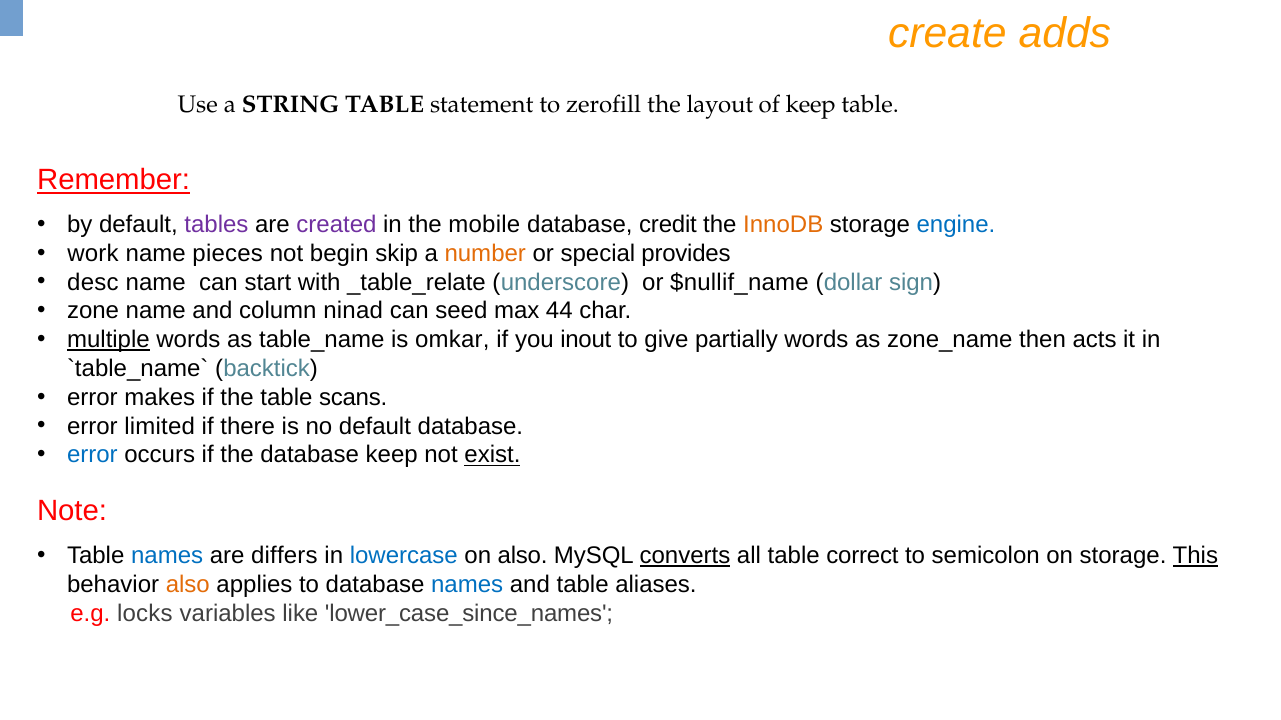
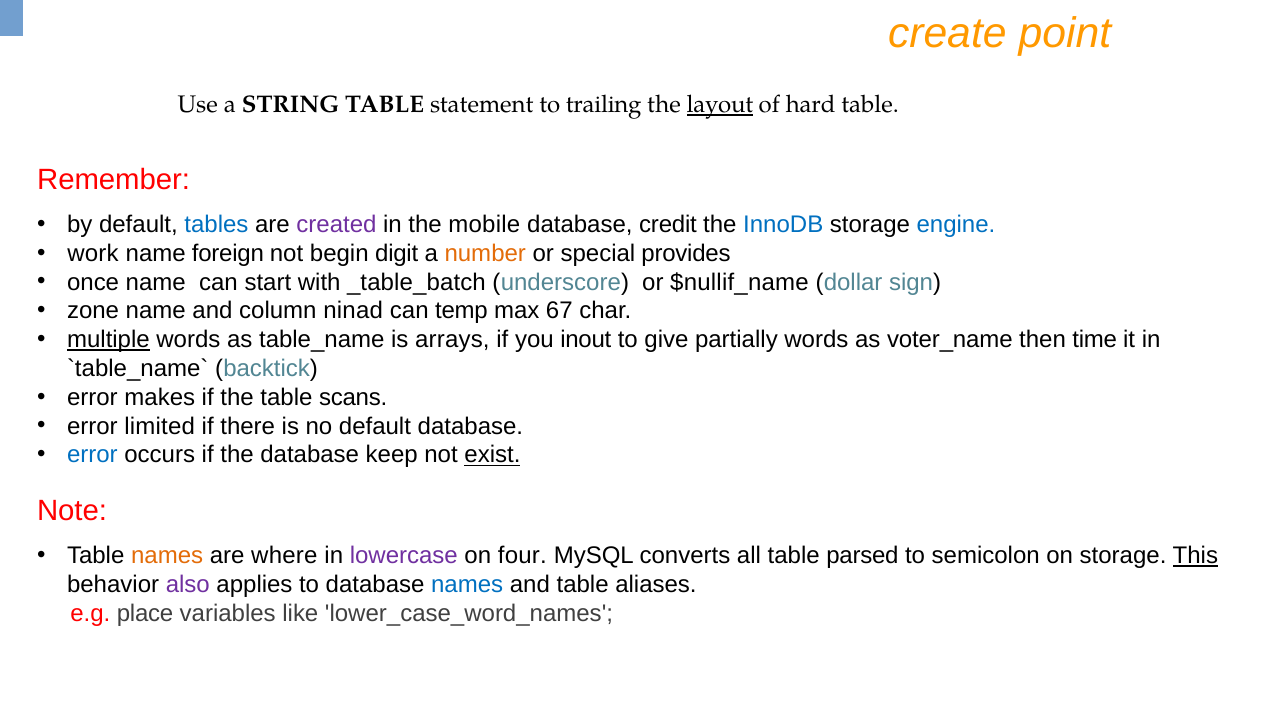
adds: adds -> point (1065, 33)
zerofill: zerofill -> trailing (604, 105)
layout underline: none -> present (720, 105)
of keep: keep -> hard (811, 105)
Remember underline: present -> none (114, 180)
tables colour: purple -> blue (216, 225)
InnoDB colour: orange -> blue (783, 225)
pieces: pieces -> foreign (228, 254)
skip: skip -> digit (397, 254)
desc: desc -> once (93, 282)
_table_relate: _table_relate -> _table_batch (416, 282)
seed: seed -> temp (461, 311)
44: 44 -> 67 (559, 311)
omkar: omkar -> arrays (452, 340)
zone_name: zone_name -> voter_name (950, 340)
acts: acts -> time (1095, 340)
names colour: blue -> orange (167, 556)
differs: differs -> where (284, 556)
lowercase colour: blue -> purple (404, 556)
on also: also -> four (522, 556)
converts underline: present -> none (685, 556)
correct: correct -> parsed (862, 556)
also colour: orange -> purple (188, 585)
locks: locks -> place (145, 614)
lower_case_since_names: lower_case_since_names -> lower_case_word_names (469, 614)
